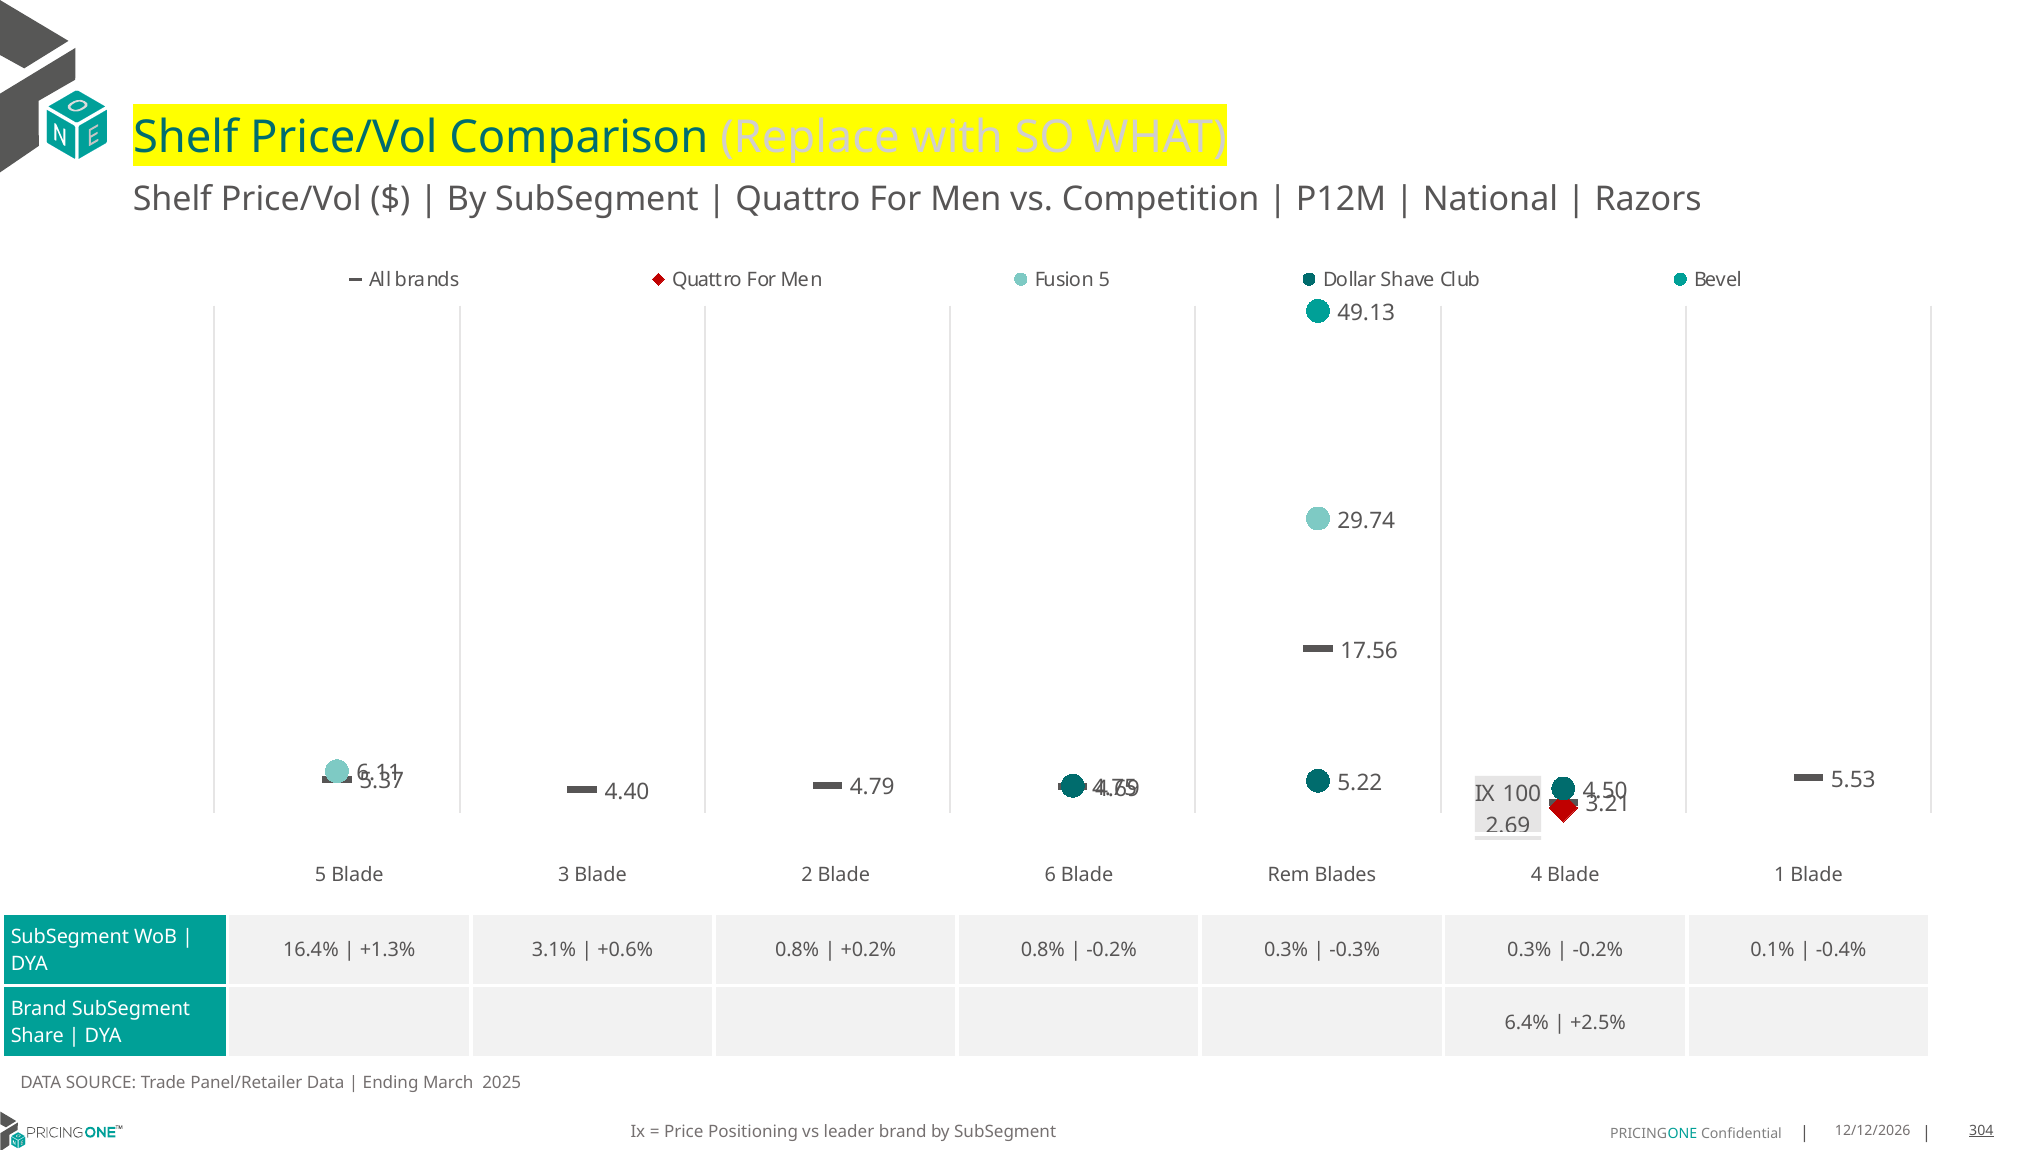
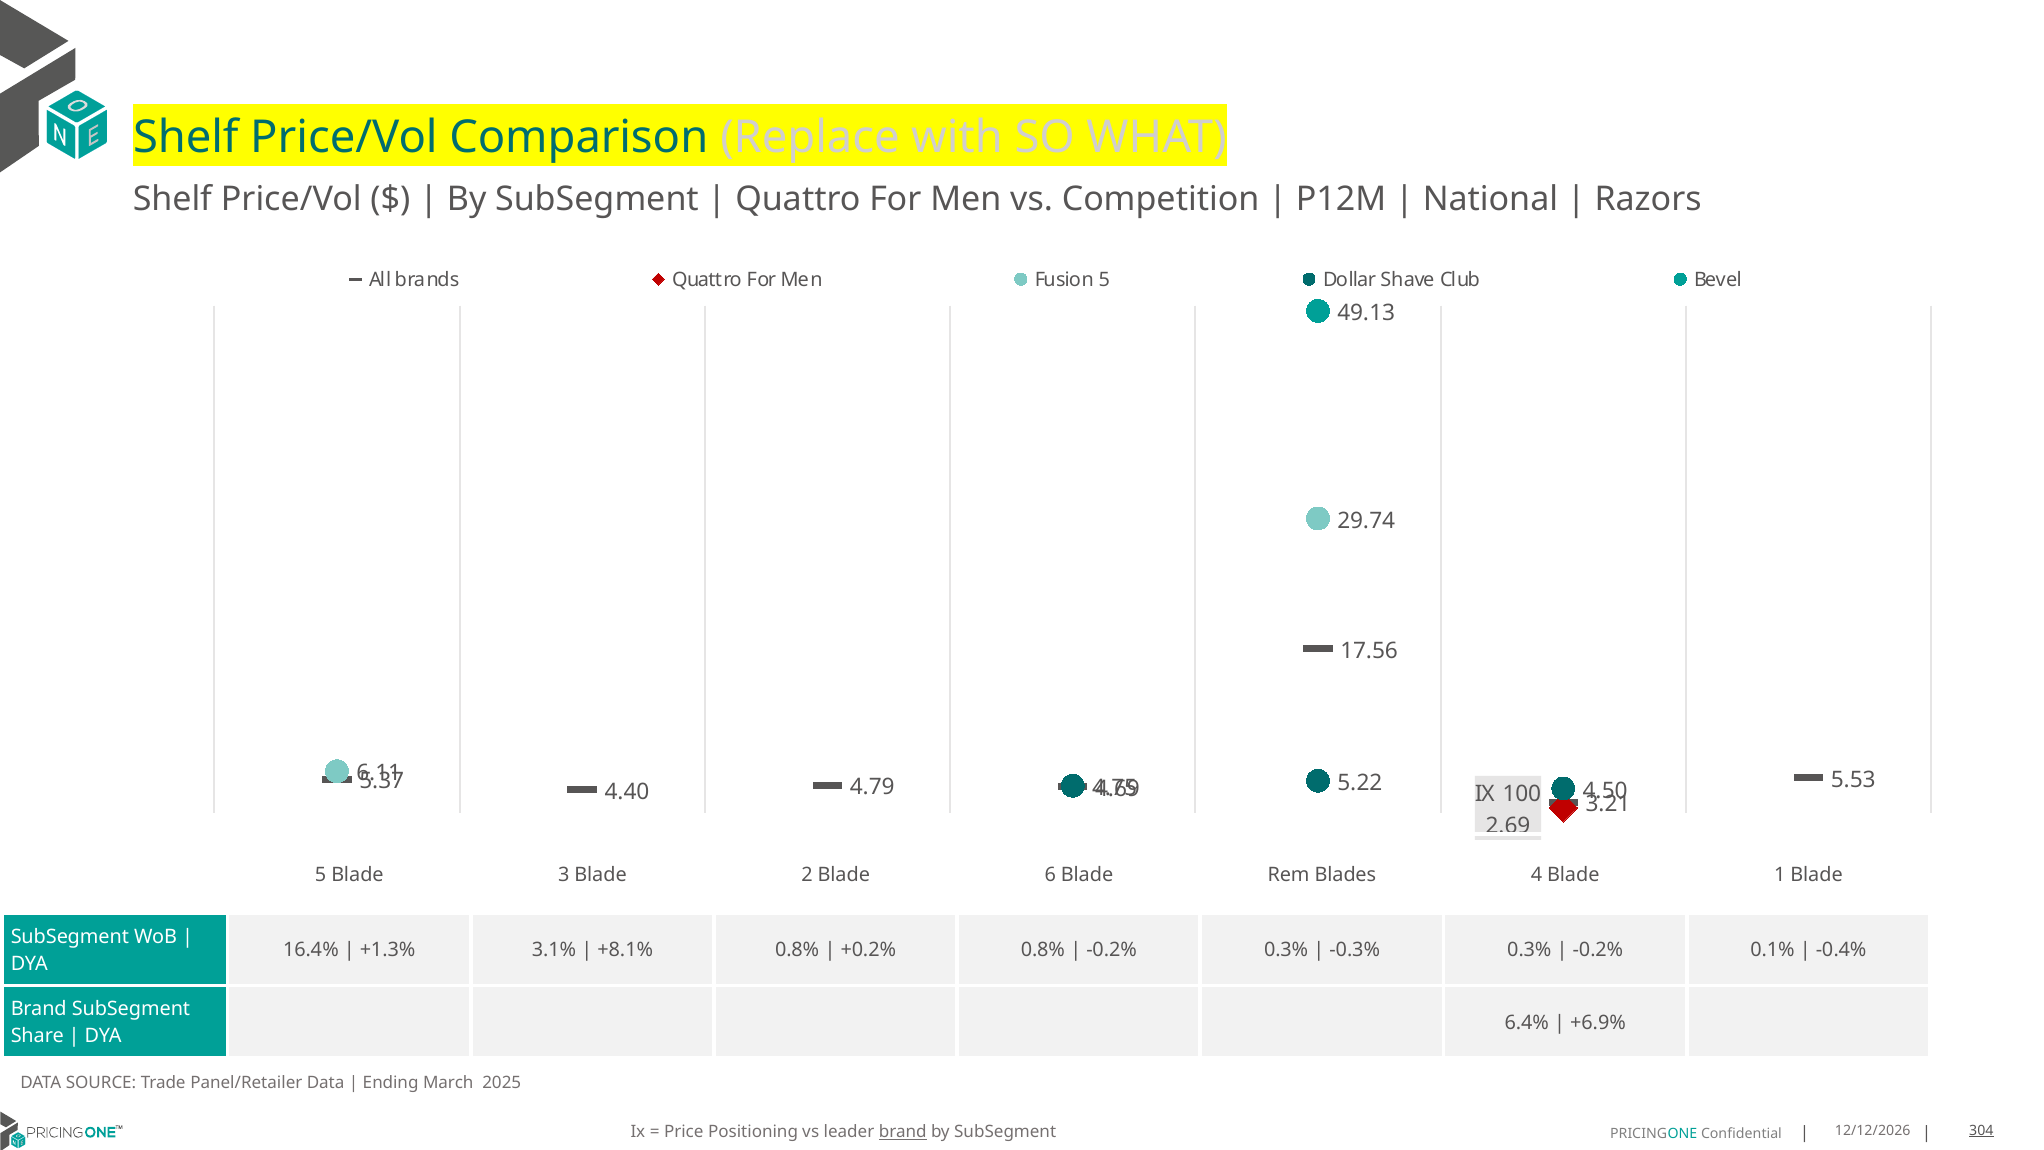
+0.6%: +0.6% -> +8.1% (625, 950)
+2.5%: +2.5% -> +6.9% (1598, 1023)
brand underline: none -> present (903, 1132)
